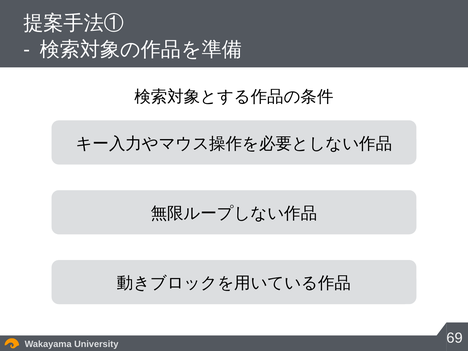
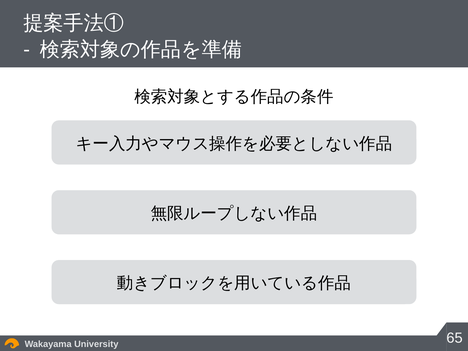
69: 69 -> 65 (455, 338)
